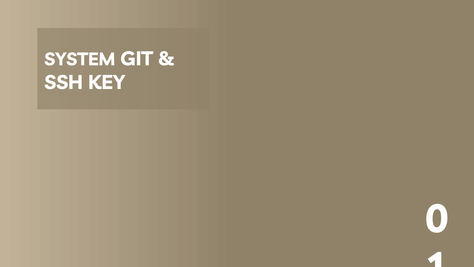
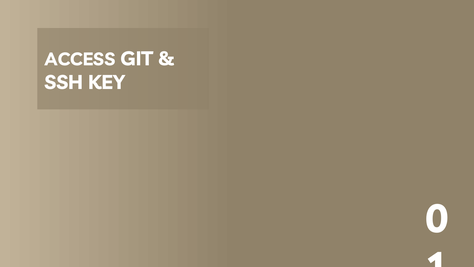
SYSTEM: SYSTEM -> ACCESS (80, 59)
